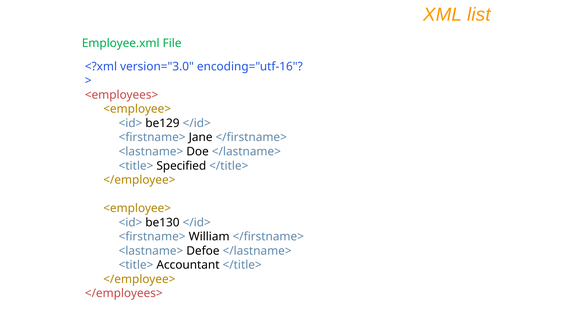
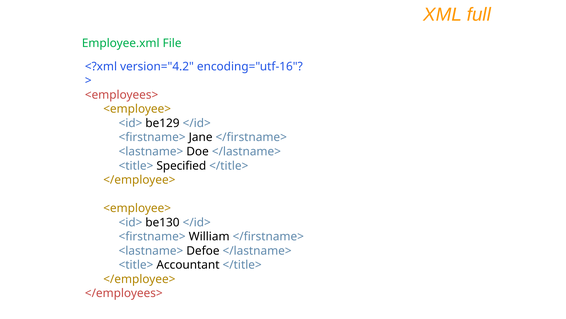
list: list -> full (479, 15)
version="3.0: version="3.0 -> version="4.2 (157, 66)
